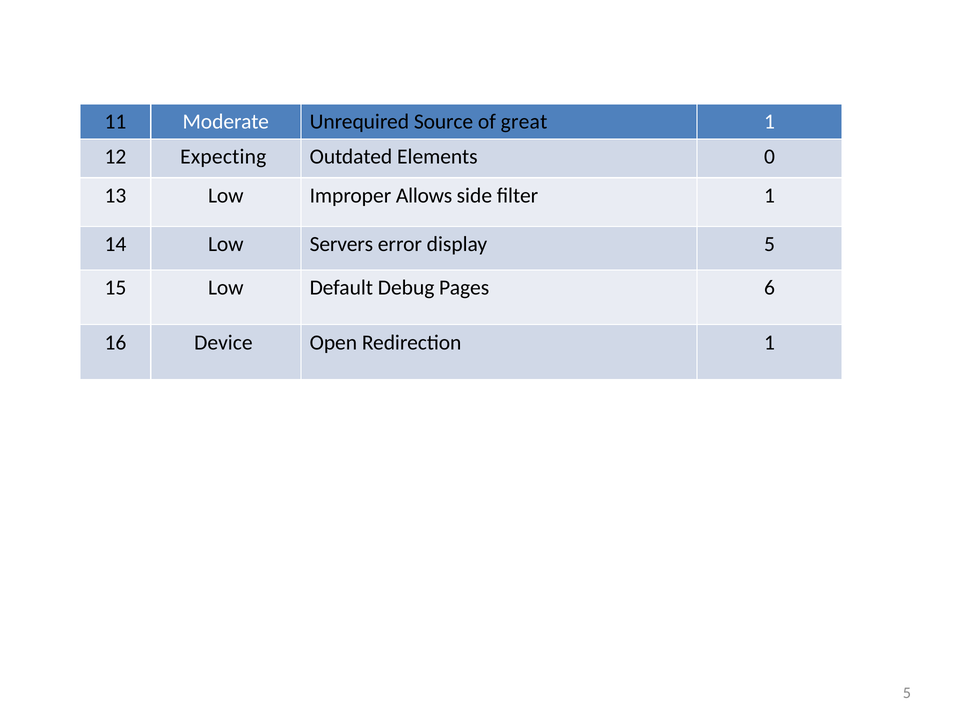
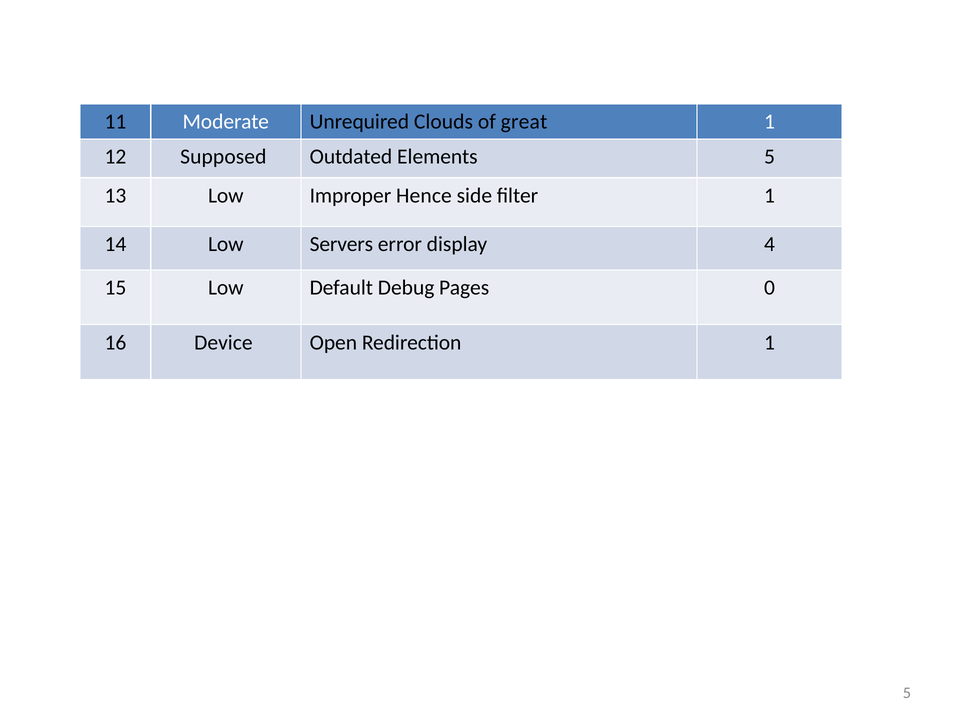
Source: Source -> Clouds (443, 122)
Expecting: Expecting -> Supposed (223, 157)
Elements 0: 0 -> 5 (770, 157)
Allows: Allows -> Hence (424, 196)
display 5: 5 -> 4 (770, 244)
6: 6 -> 0 (770, 288)
